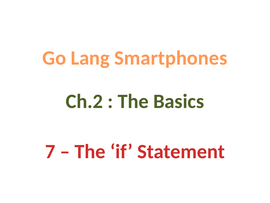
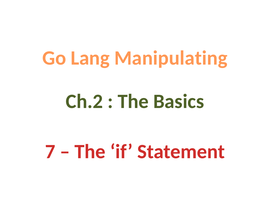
Smartphones: Smartphones -> Manipulating (171, 58)
